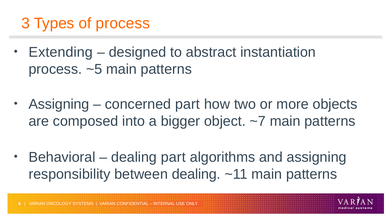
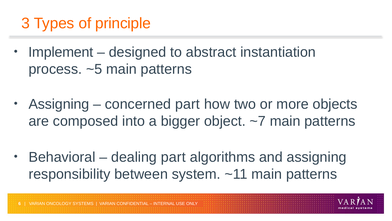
of process: process -> principle (123, 23)
Extending: Extending -> Implement (61, 52)
between dealing: dealing -> system (196, 174)
